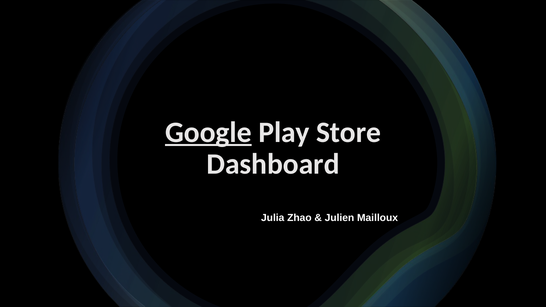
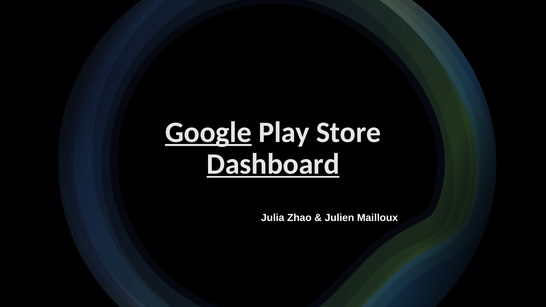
Dashboard underline: none -> present (273, 164)
